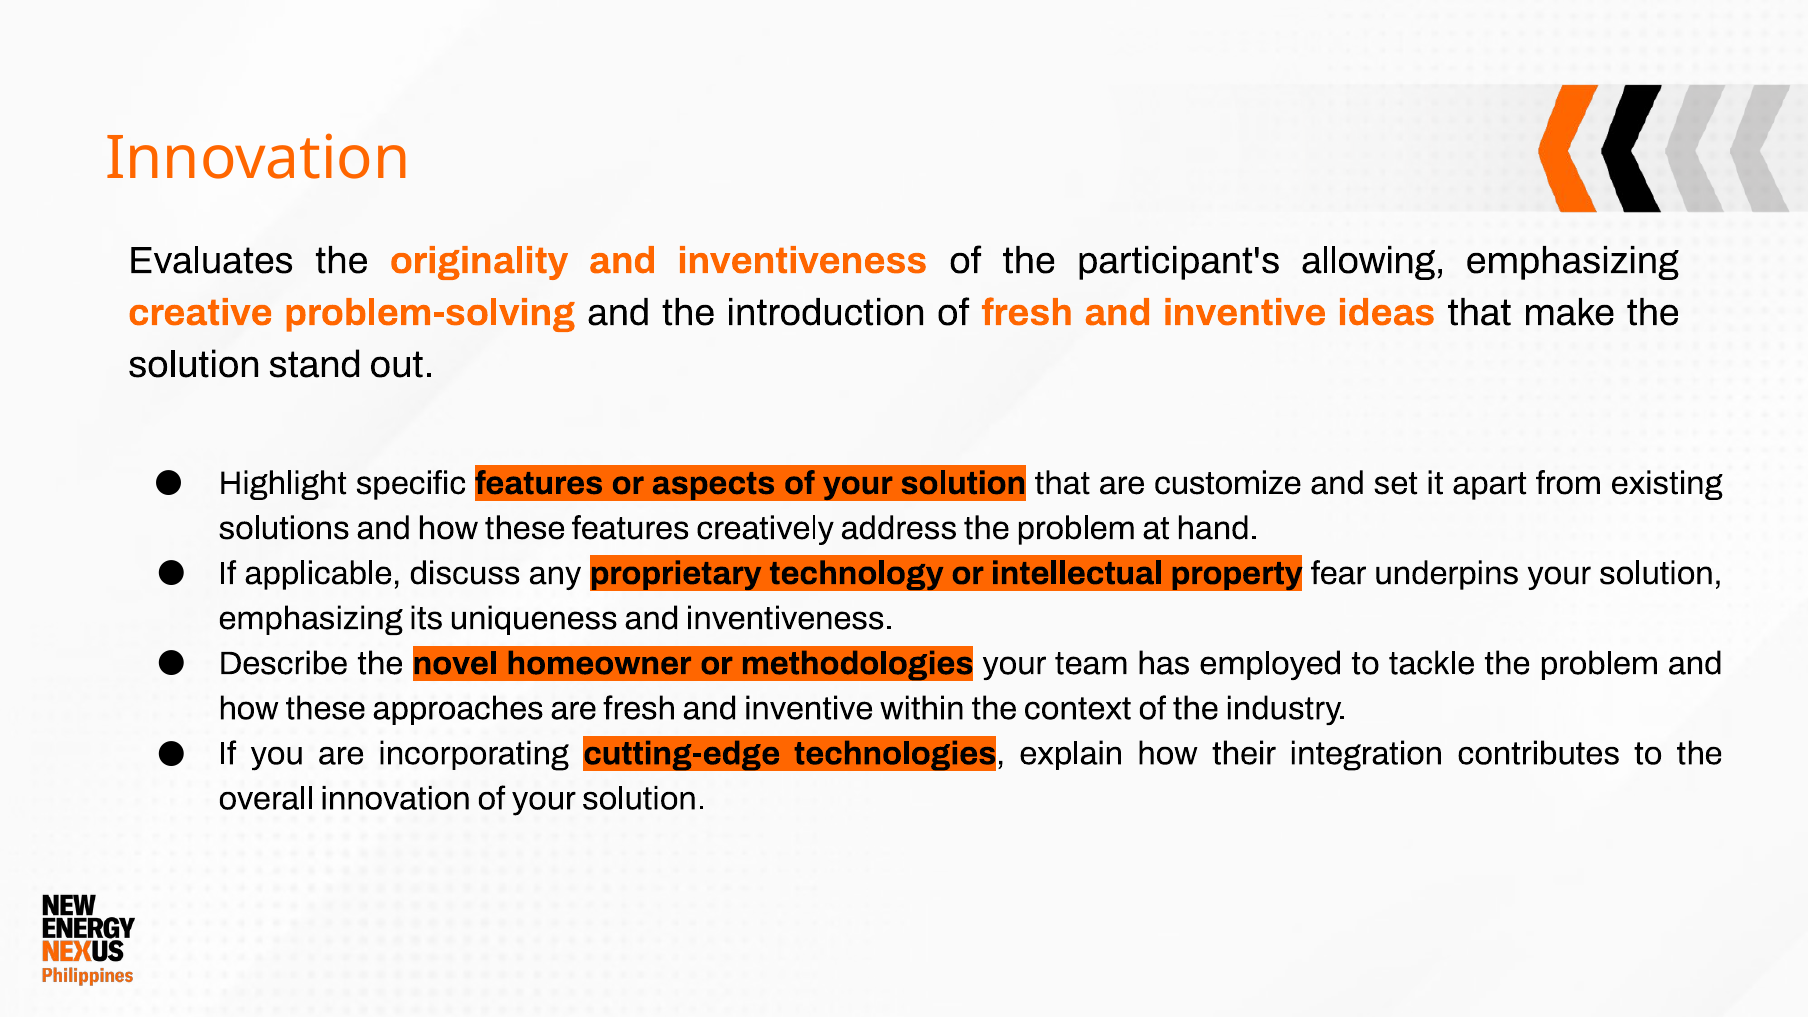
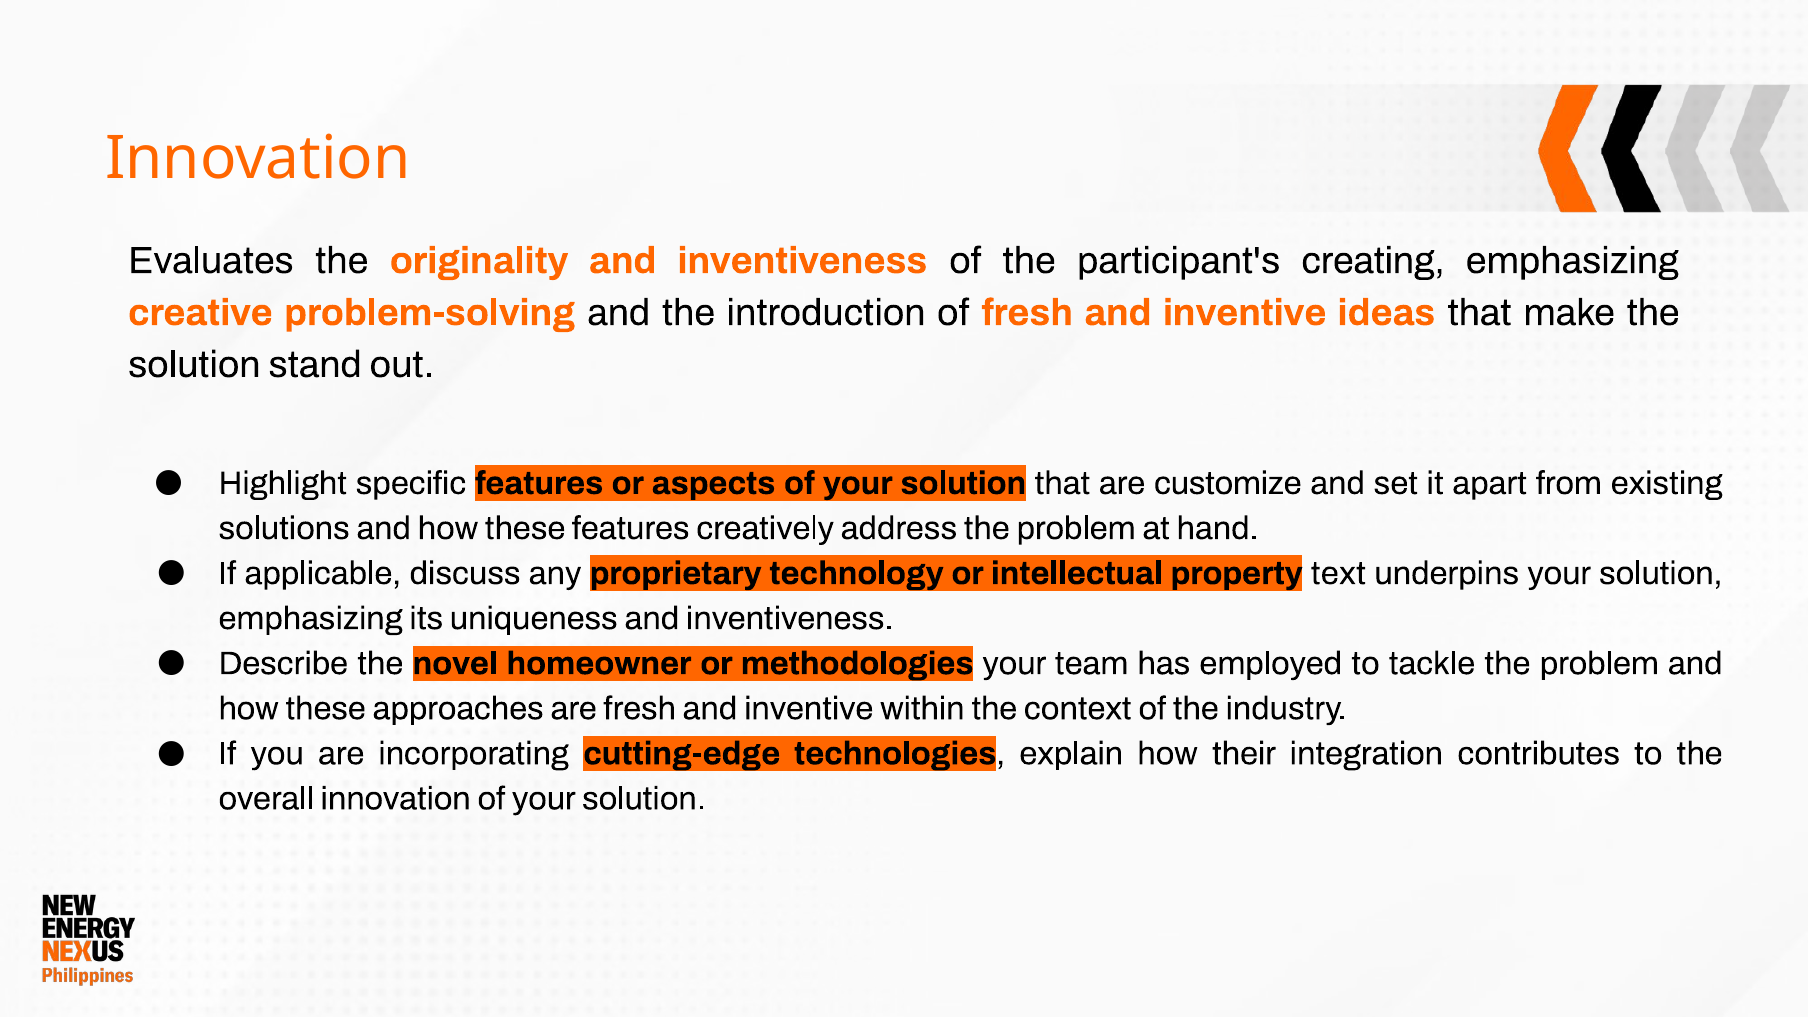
allowing: allowing -> creating (1373, 261)
fear: fear -> text (1338, 573)
